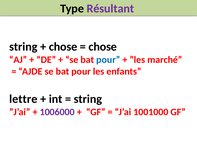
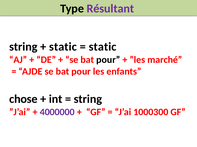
chose: chose -> static (63, 47)
chose: chose -> static (103, 47)
pour colour: blue -> black (108, 60)
lettre: lettre -> chose (23, 100)
1006000: 1006000 -> 4000000 (57, 112)
1001000: 1001000 -> 1000300 (151, 112)
